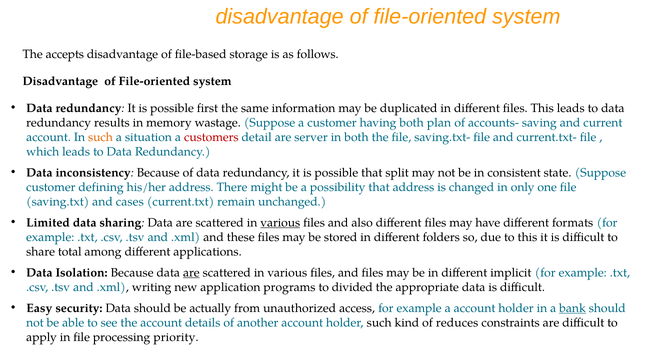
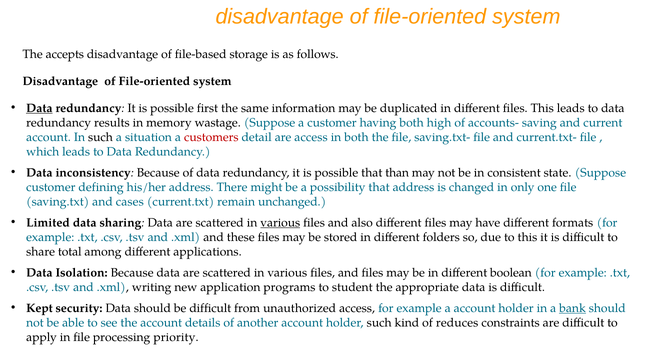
Data underline: none -> present (39, 108)
plan: plan -> high (439, 123)
such colour: orange -> black (100, 137)
are server: server -> access (311, 137)
split: split -> than (397, 173)
are underline: present -> none (191, 273)
implicit: implicit -> boolean (511, 273)
divided: divided -> student (352, 287)
Easy: Easy -> Kept (39, 308)
be actually: actually -> difficult (210, 308)
